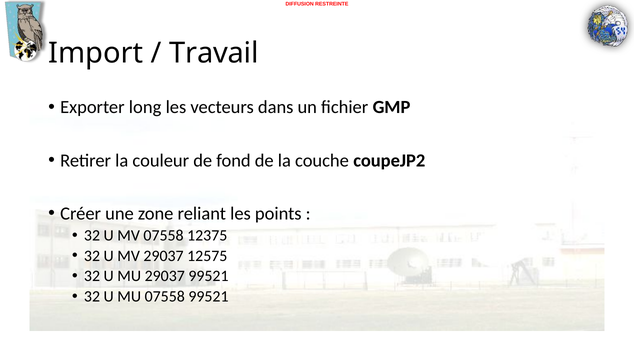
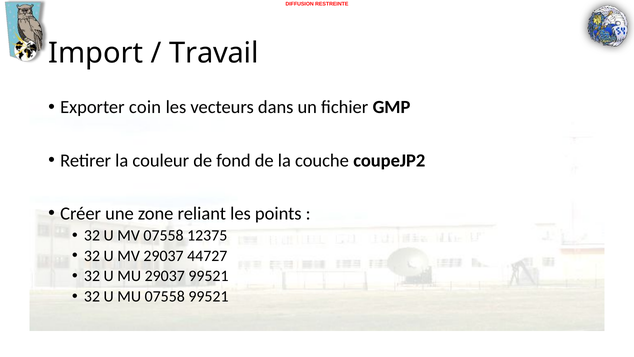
long: long -> coin (145, 107)
12575: 12575 -> 44727 (207, 256)
